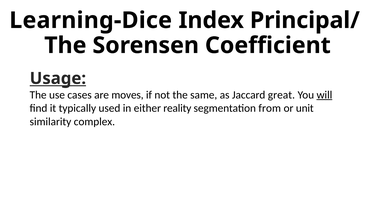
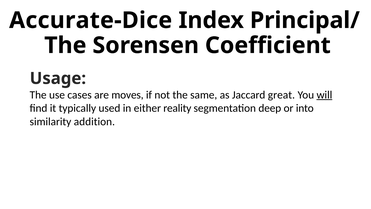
Learning-Dice: Learning-Dice -> Accurate-Dice (91, 20)
Usage underline: present -> none (58, 78)
from: from -> deep (270, 108)
unit: unit -> into (305, 108)
complex: complex -> addition (94, 121)
